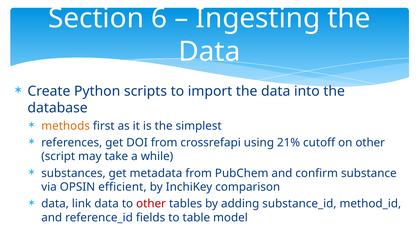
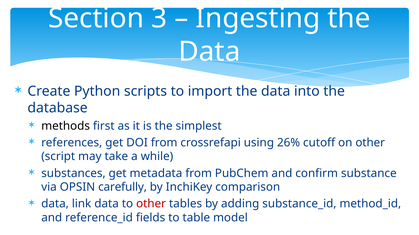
6: 6 -> 3 (159, 18)
methods colour: orange -> black (66, 126)
21%: 21% -> 26% (289, 143)
efficient: efficient -> carefully (123, 188)
